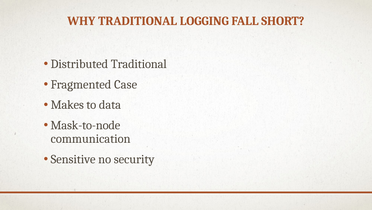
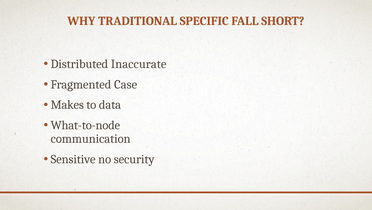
LOGGING: LOGGING -> SPECIFIC (204, 21)
Distributed Traditional: Traditional -> Inaccurate (139, 64)
Mask-to-node: Mask-to-node -> What-to-node (85, 125)
